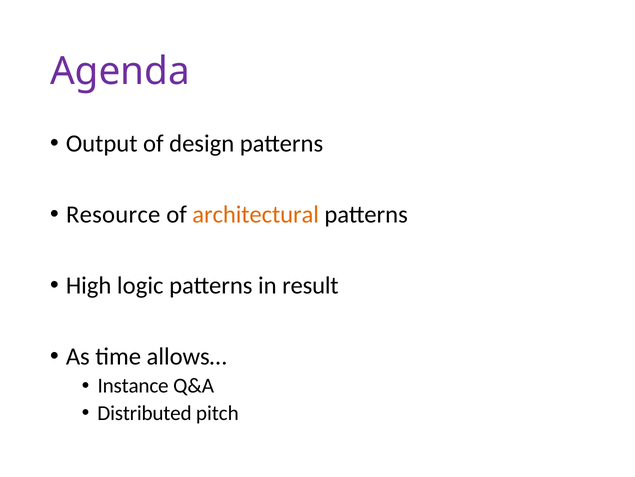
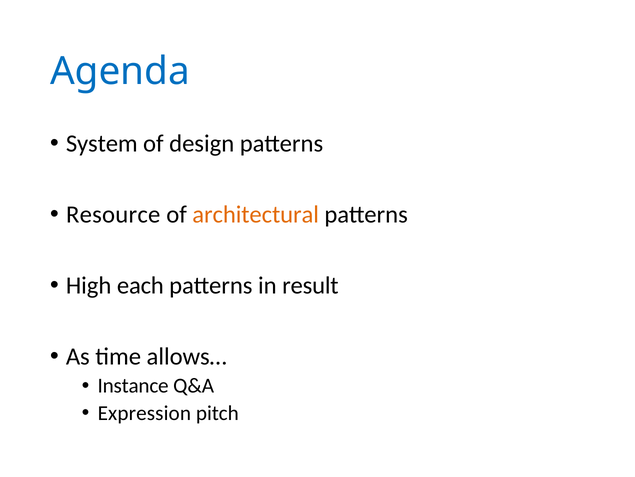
Agenda colour: purple -> blue (120, 71)
Output: Output -> System (102, 143)
logic: logic -> each (140, 285)
Distributed: Distributed -> Expression (144, 413)
